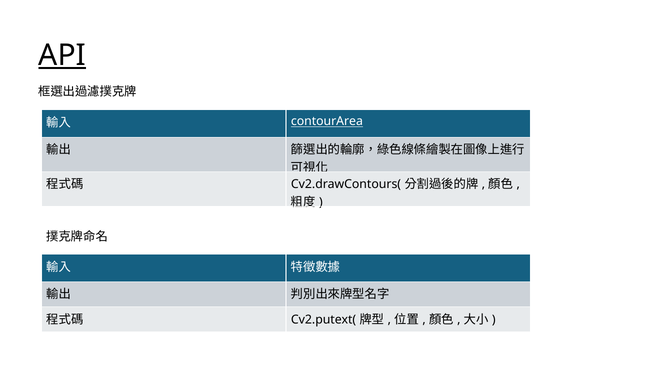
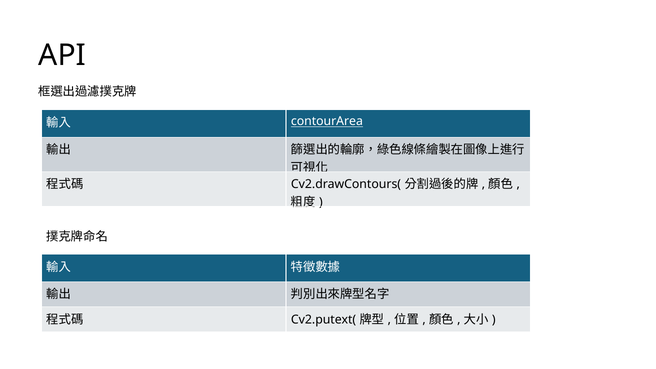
API underline: present -> none (62, 55)
